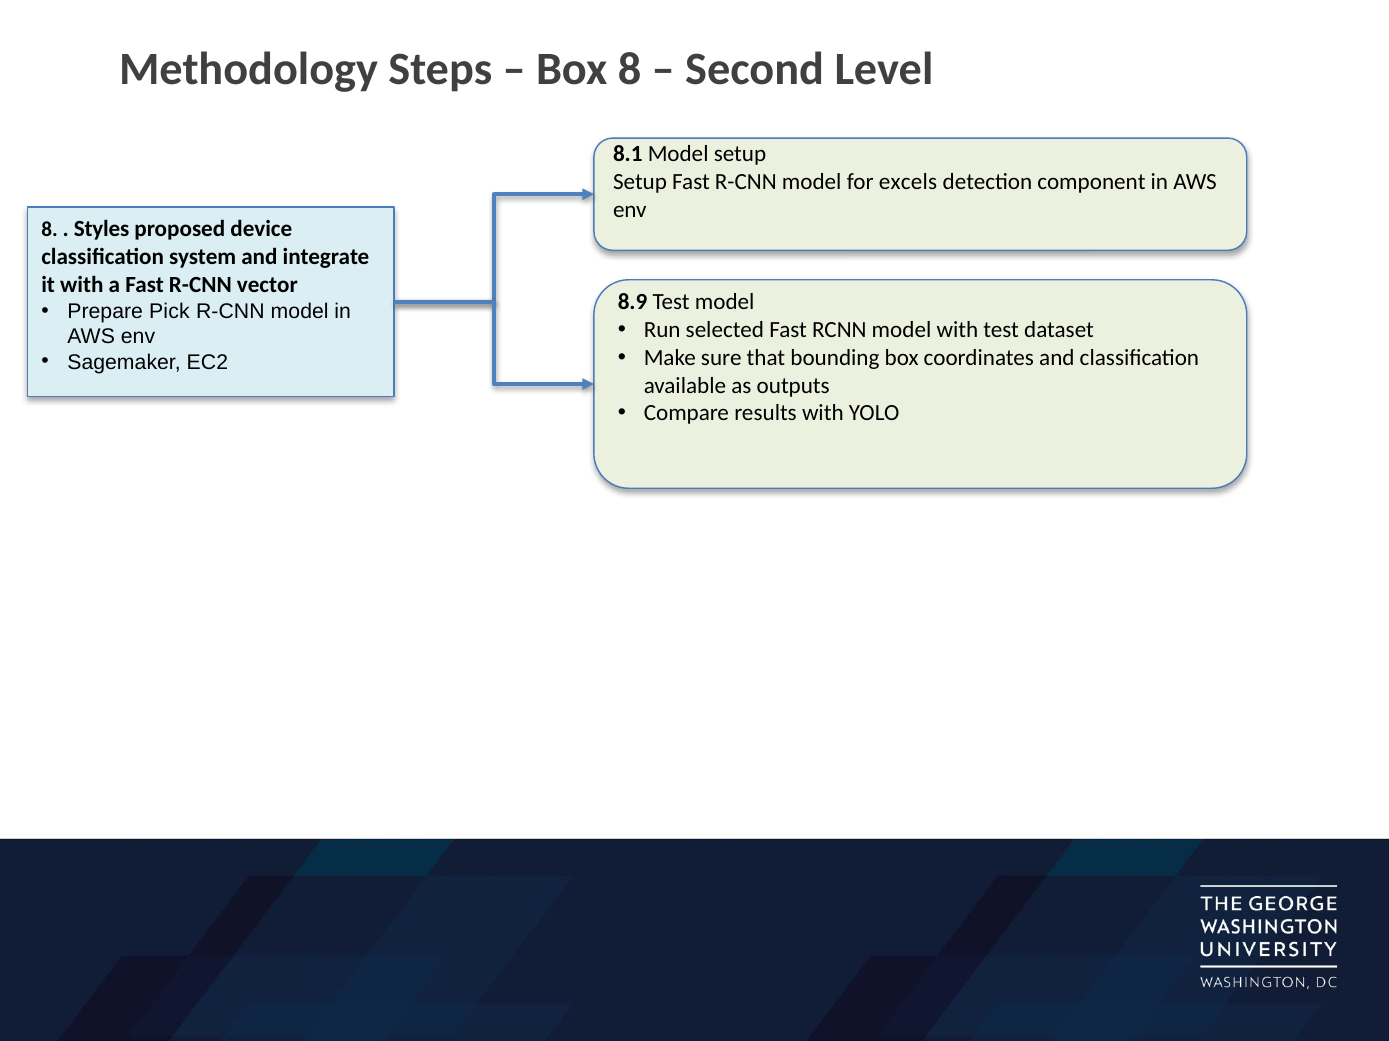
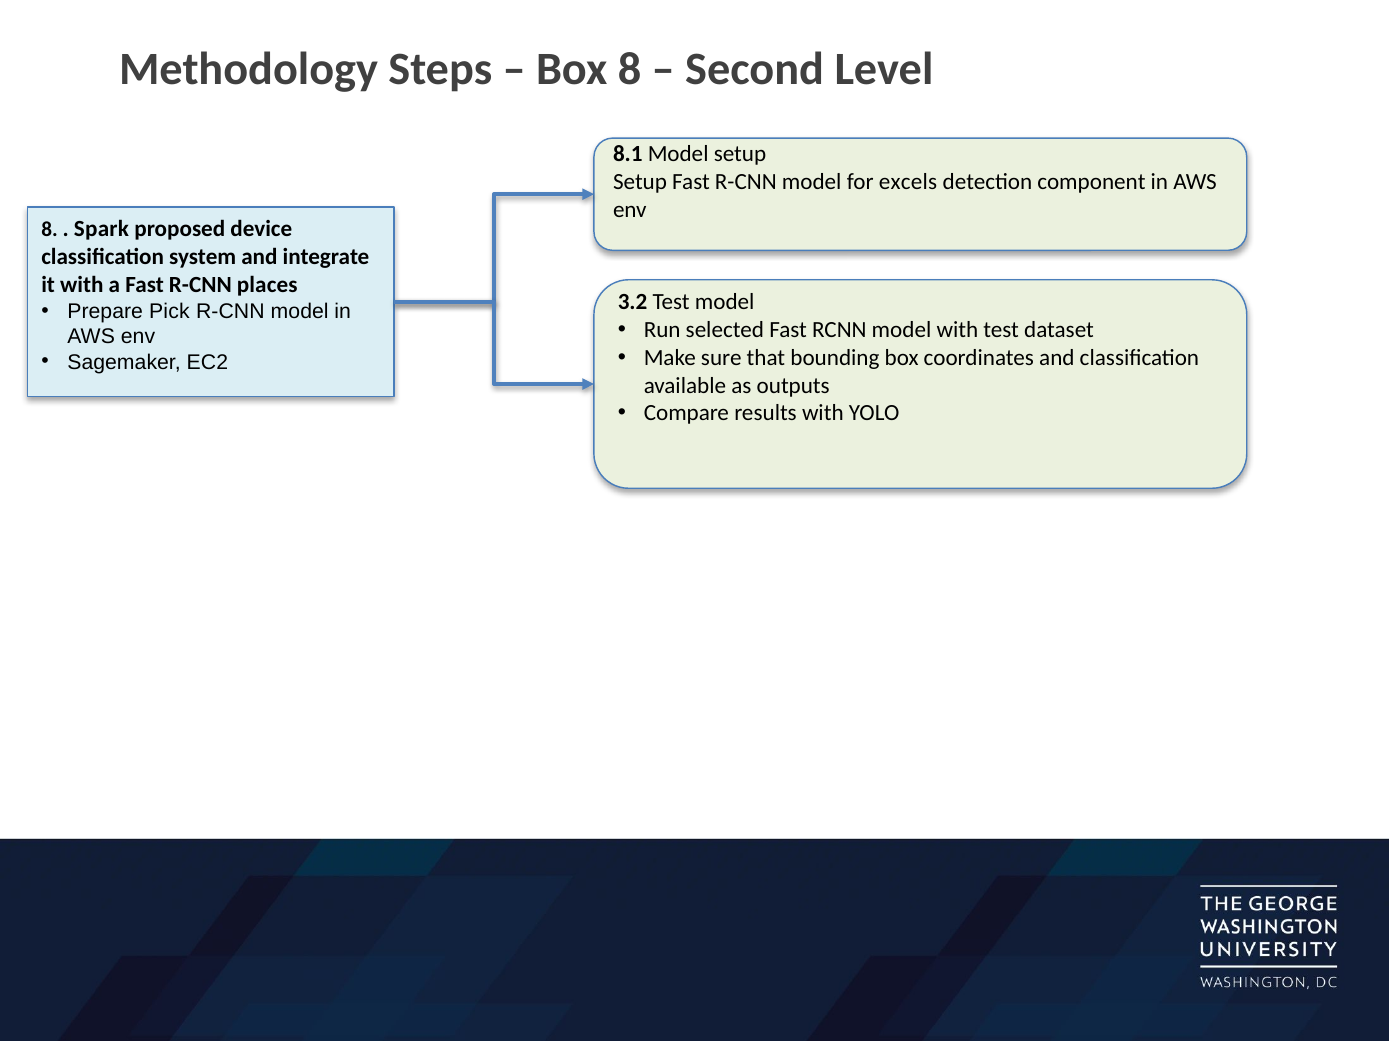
Styles: Styles -> Spark (101, 229)
vector: vector -> places (267, 285)
8.9: 8.9 -> 3.2 (633, 303)
